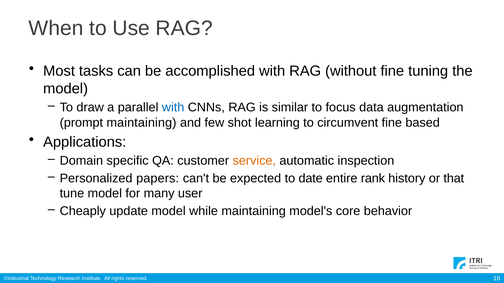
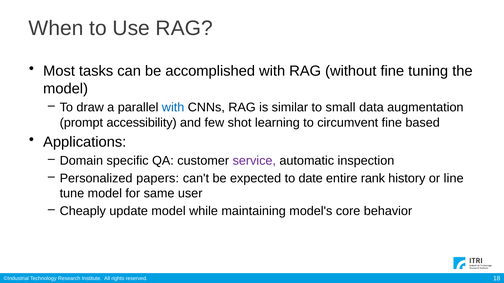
focus: focus -> small (341, 108)
prompt maintaining: maintaining -> accessibility (142, 123)
service colour: orange -> purple (254, 161)
that: that -> line (454, 179)
many: many -> same (159, 194)
